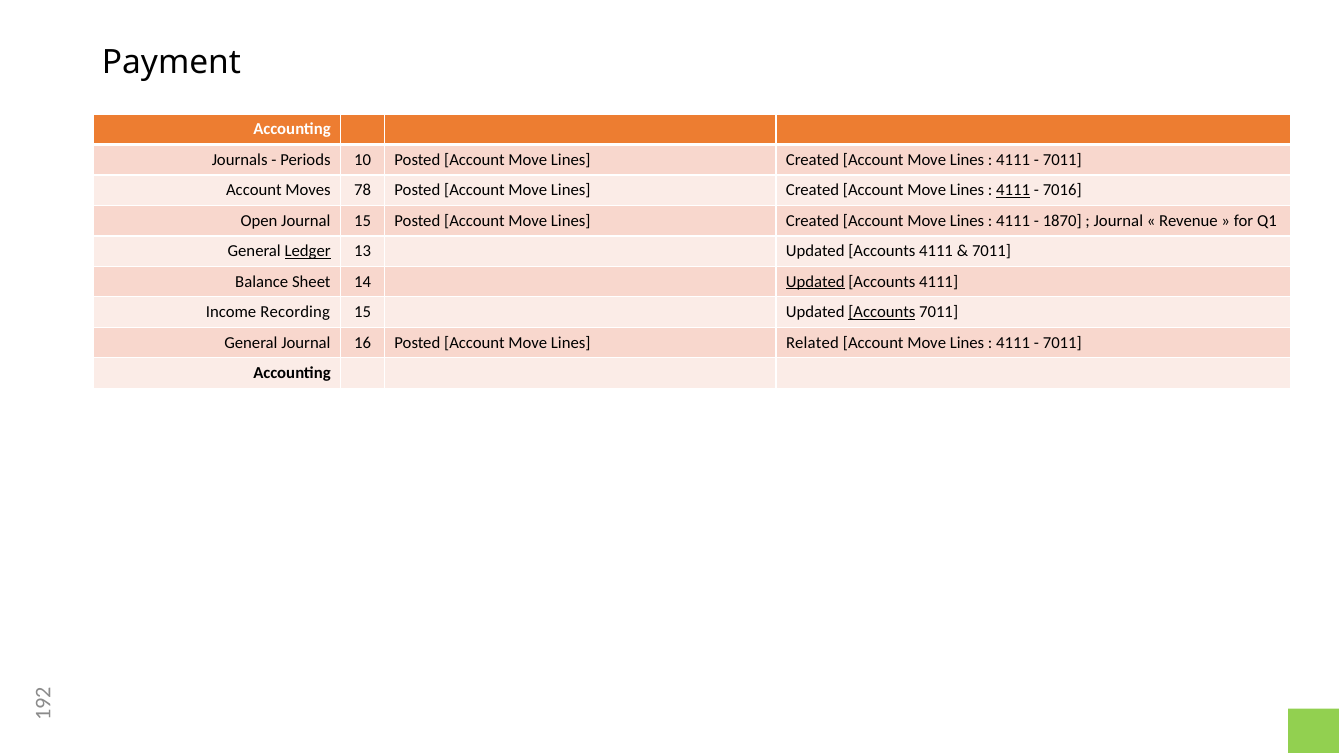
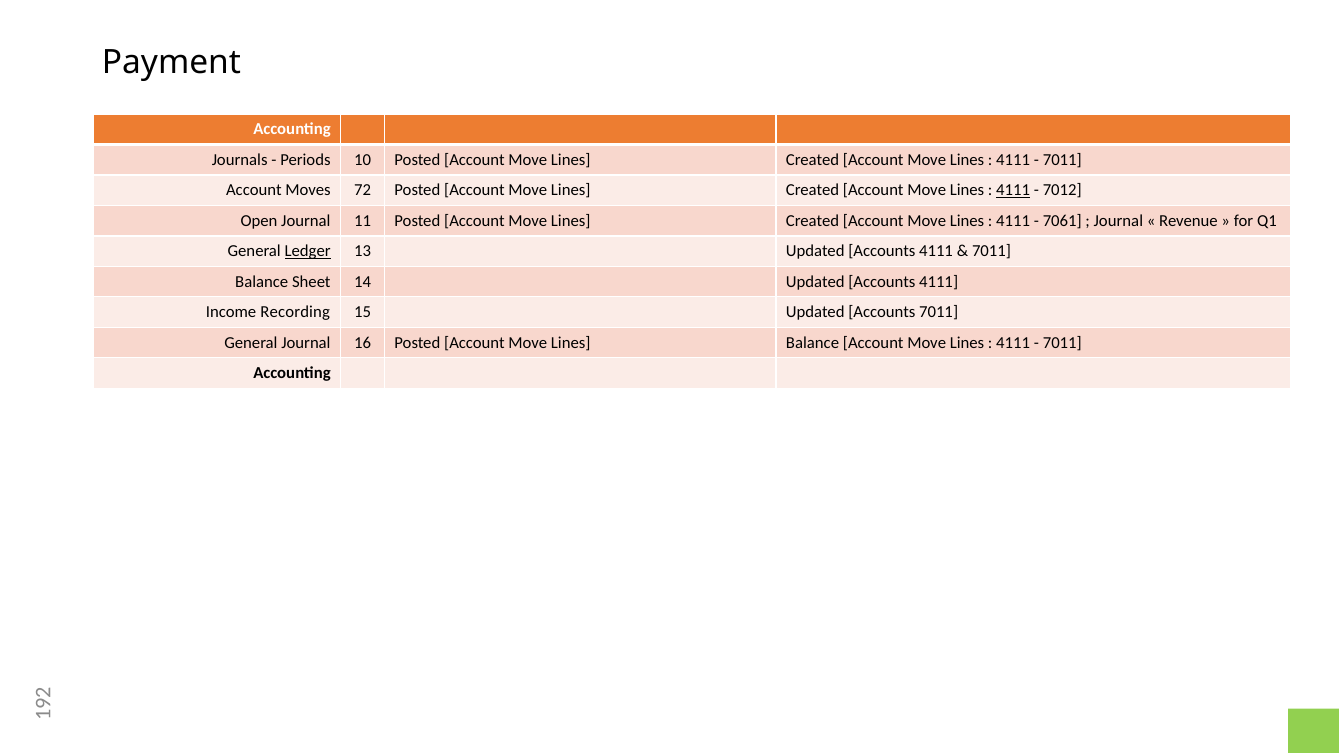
78: 78 -> 72 (363, 190)
7016: 7016 -> 7012 (1062, 190)
Journal 15: 15 -> 11 (363, 221)
1870: 1870 -> 7061 (1062, 221)
Updated underline: present -> none (815, 282)
Accounts underline: present -> none (882, 312)
Lines Related: Related -> Balance (813, 343)
